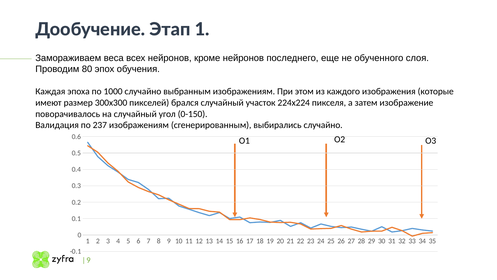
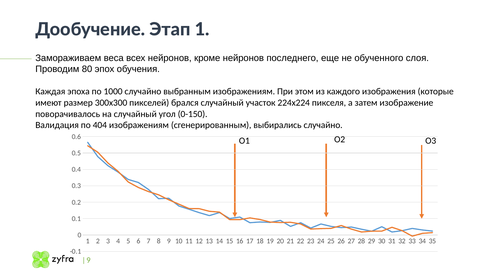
237: 237 -> 404 (100, 125)
